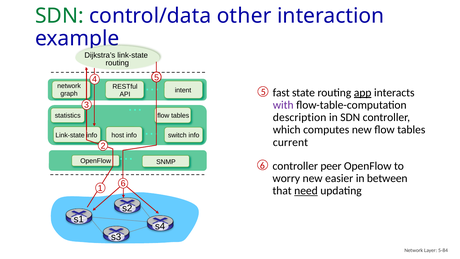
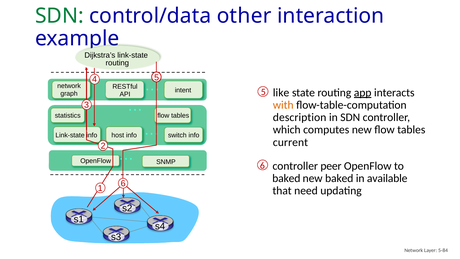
fast: fast -> like (281, 92)
with colour: purple -> orange (283, 105)
worry: worry -> baked (286, 178)
new easier: easier -> baked (339, 178)
between: between -> available (387, 178)
need underline: present -> none (306, 191)
